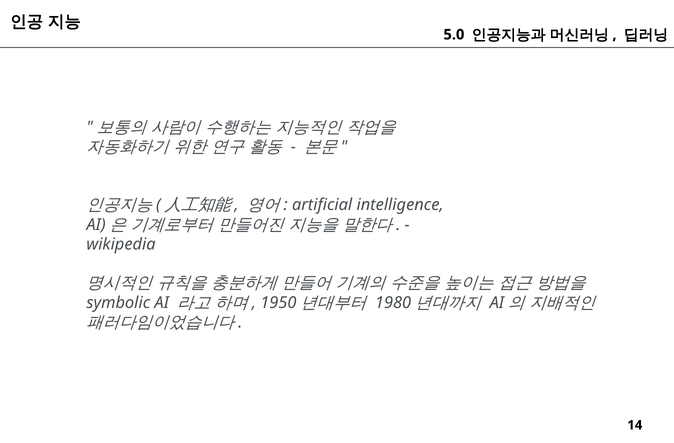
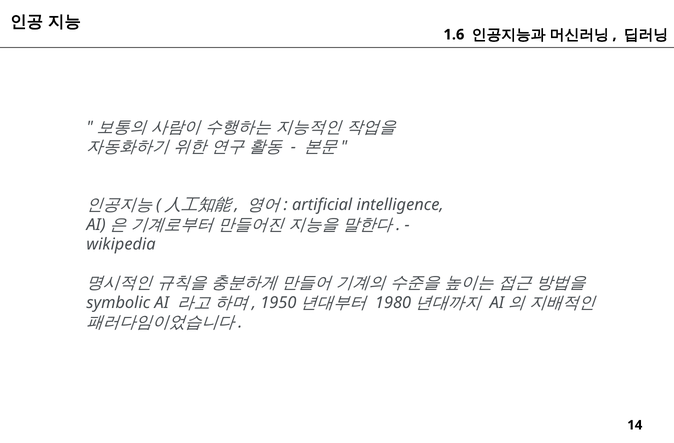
5.0: 5.0 -> 1.6 (454, 35)
